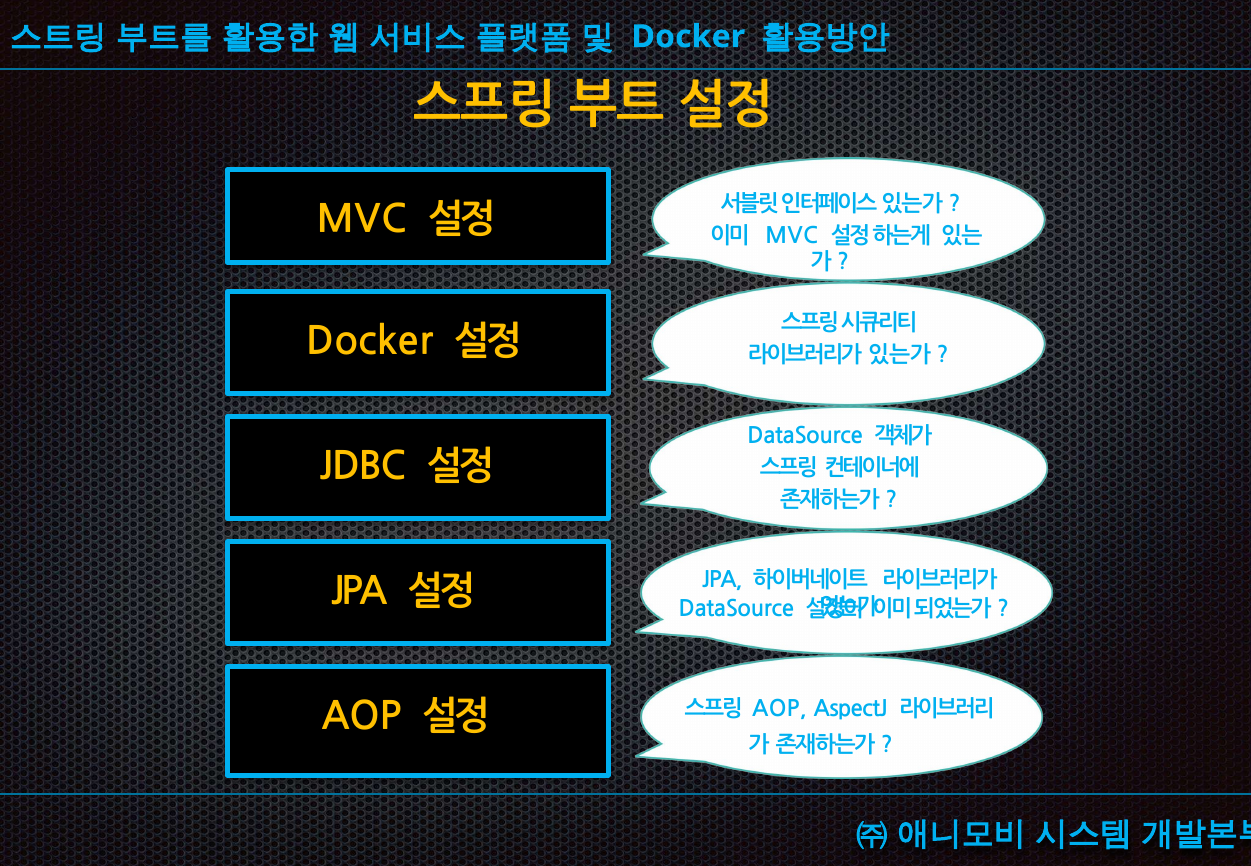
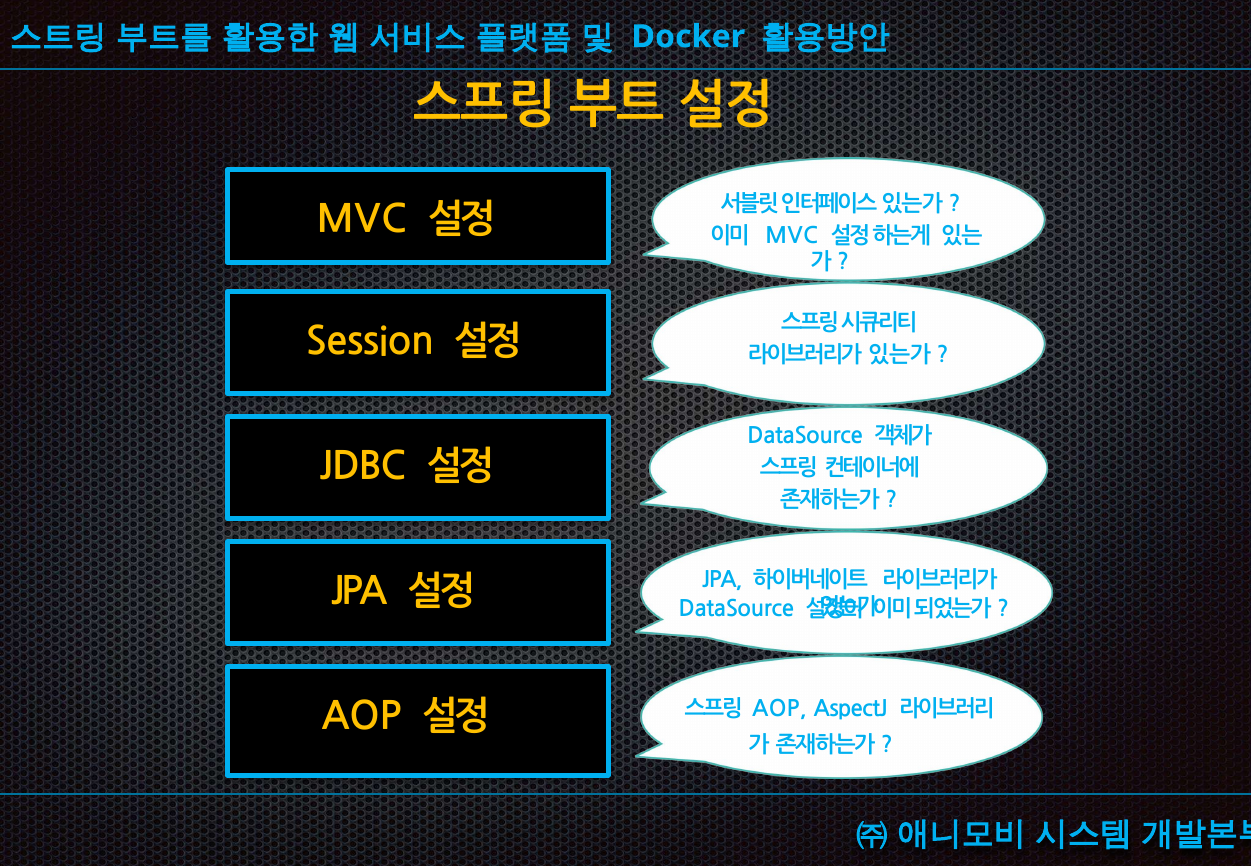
Docker: Docker -> Session (370, 342)
